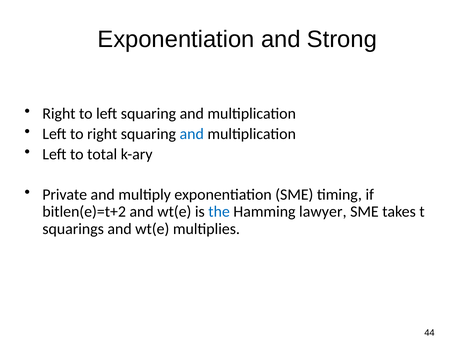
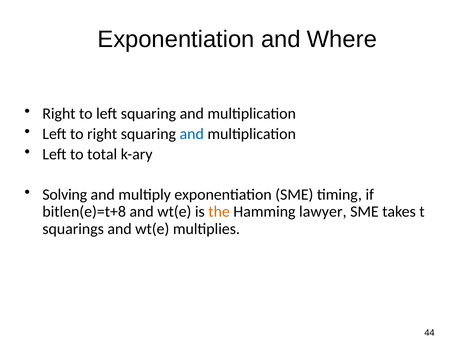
Strong: Strong -> Where (342, 39)
Private: Private -> Solving (65, 195)
bitlen(e)=t+2: bitlen(e)=t+2 -> bitlen(e)=t+8 (84, 212)
the colour: blue -> orange (219, 212)
